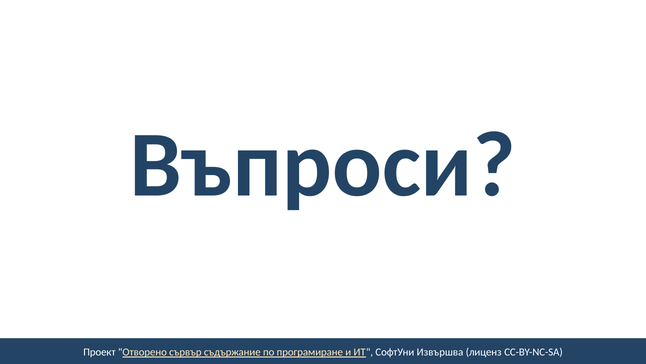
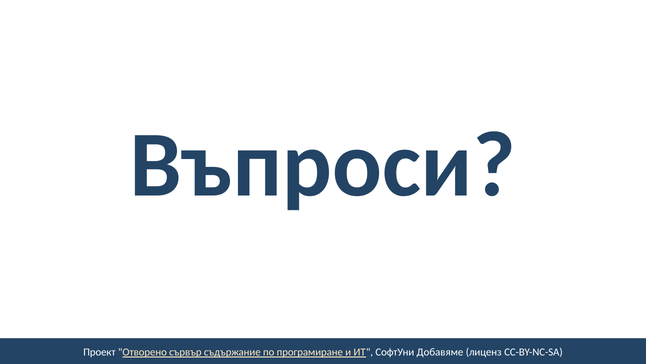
Извършва: Извършва -> Добавяме (440, 352)
